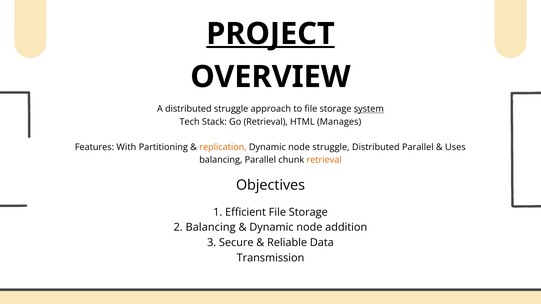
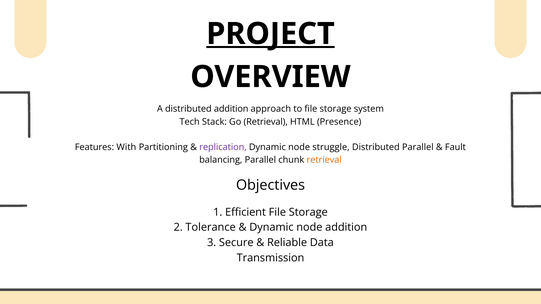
distributed struggle: struggle -> addition (231, 109)
system underline: present -> none (369, 109)
Manages: Manages -> Presence (339, 122)
replication colour: orange -> purple (223, 147)
Uses: Uses -> Fault (455, 147)
2 Balancing: Balancing -> Tolerance (211, 228)
